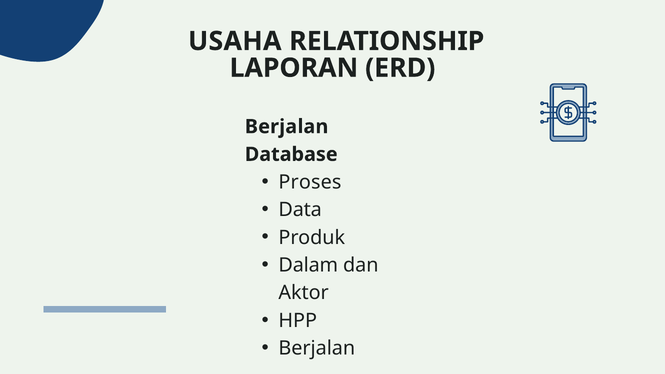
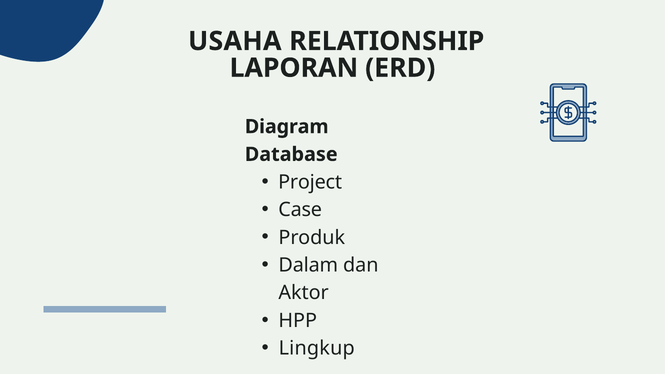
Berjalan: Berjalan -> Diagram (287, 127)
Proses: Proses -> Project (310, 182)
Data: Data -> Case (300, 210)
Berjalan: Berjalan -> Lingkup (317, 348)
